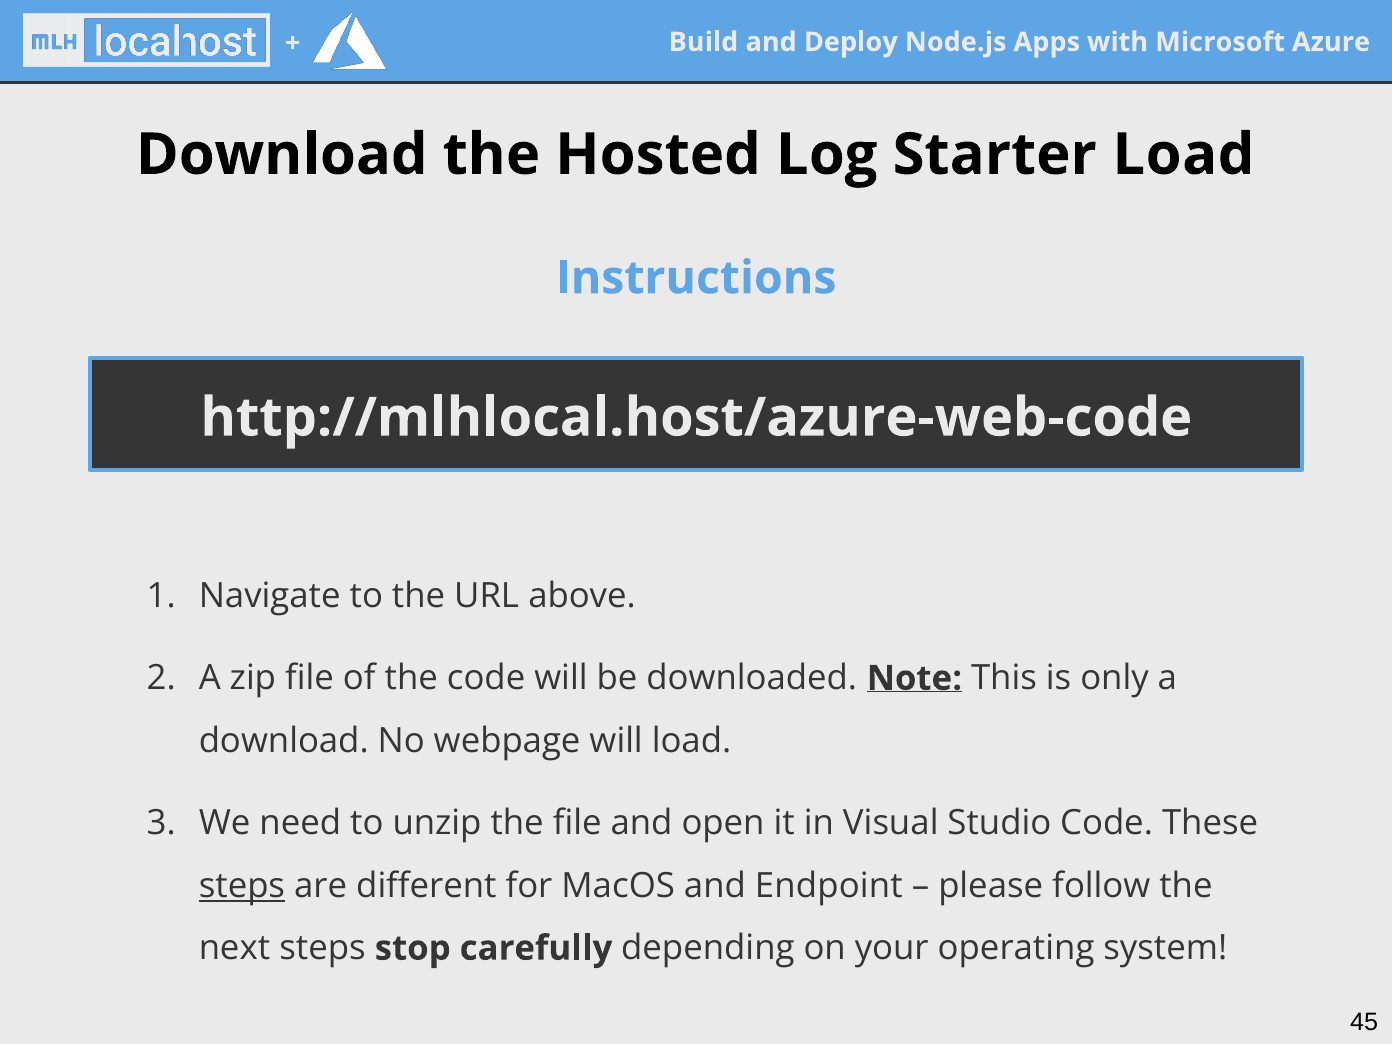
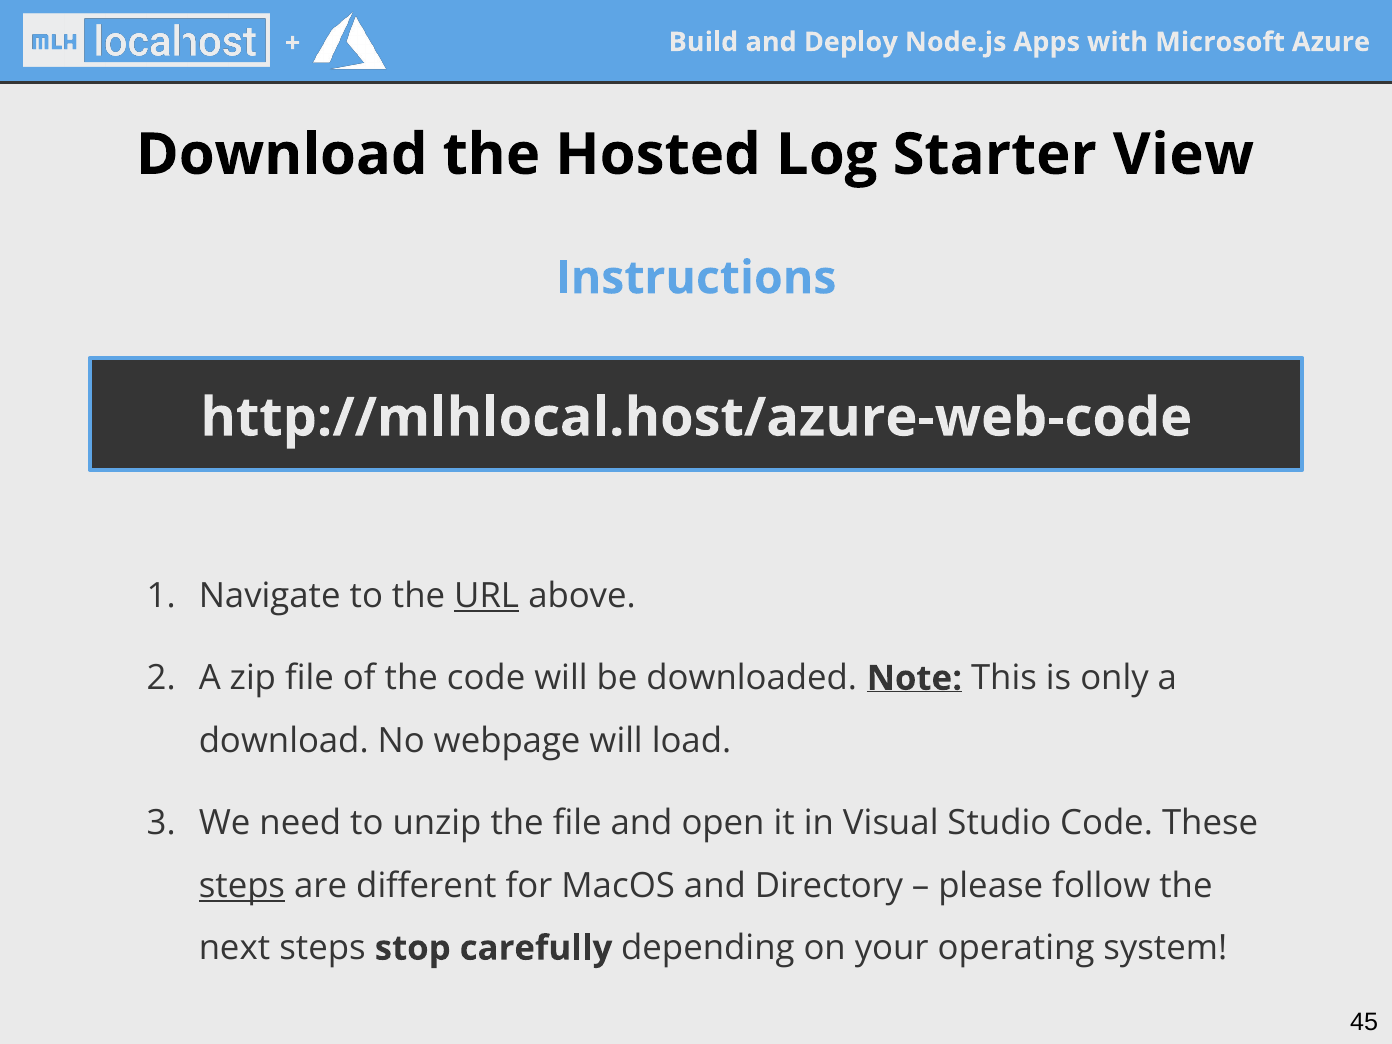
Starter Load: Load -> View (1183, 155)
URL underline: none -> present (487, 596)
Endpoint: Endpoint -> Directory (829, 886)
